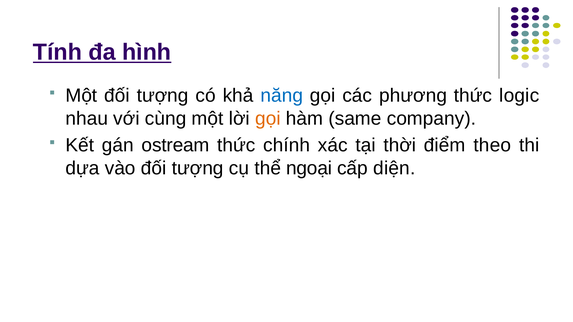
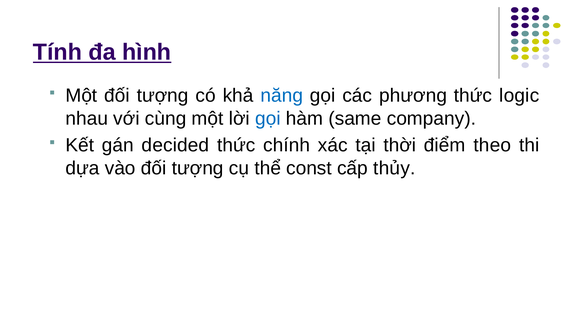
gọi colour: orange -> blue (268, 119)
ostream: ostream -> decided (175, 145)
ngoại: ngoại -> const (309, 168)
diện: diện -> thủy (394, 168)
